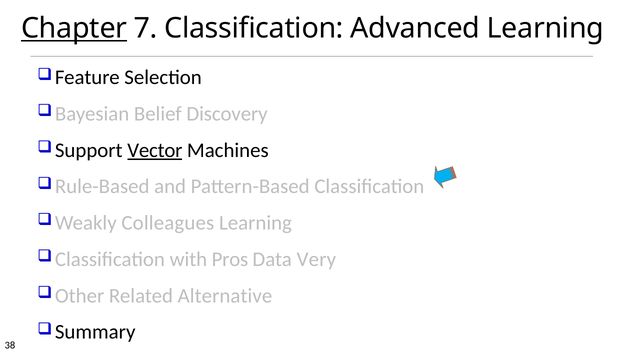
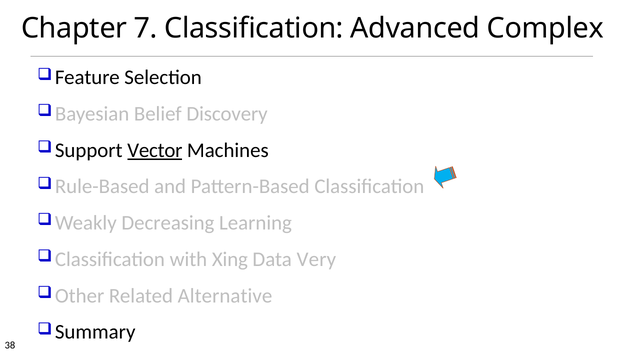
Chapter underline: present -> none (74, 28)
Advanced Learning: Learning -> Complex (545, 28)
Colleagues: Colleagues -> Decreasing (168, 223)
Pros: Pros -> Xing (230, 260)
